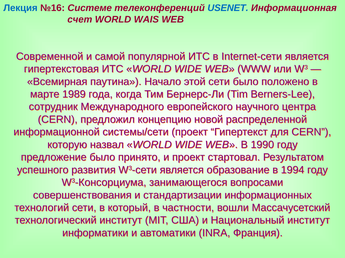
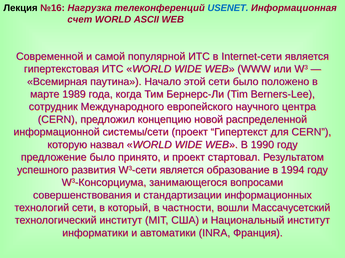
Лекция colour: blue -> black (20, 8)
Системе: Системе -> Нагрузка (90, 8)
WAIS: WAIS -> ASCII (146, 20)
